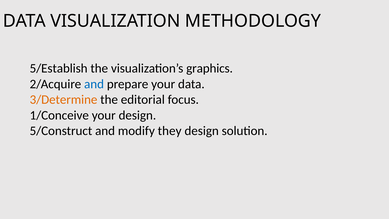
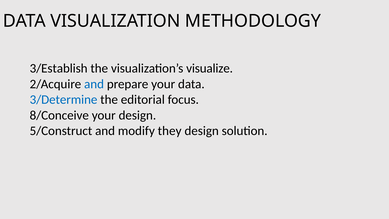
5/Establish: 5/Establish -> 3/Establish (59, 68)
graphics: graphics -> visualize (210, 68)
3/Determine colour: orange -> blue (64, 100)
1/Conceive: 1/Conceive -> 8/Conceive (59, 115)
